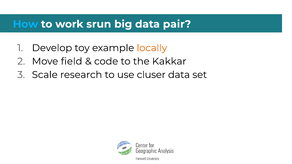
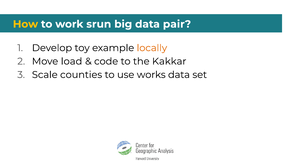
How colour: light blue -> yellow (25, 24)
field: field -> load (72, 61)
research: research -> counties (81, 75)
cluser: cluser -> works (151, 75)
